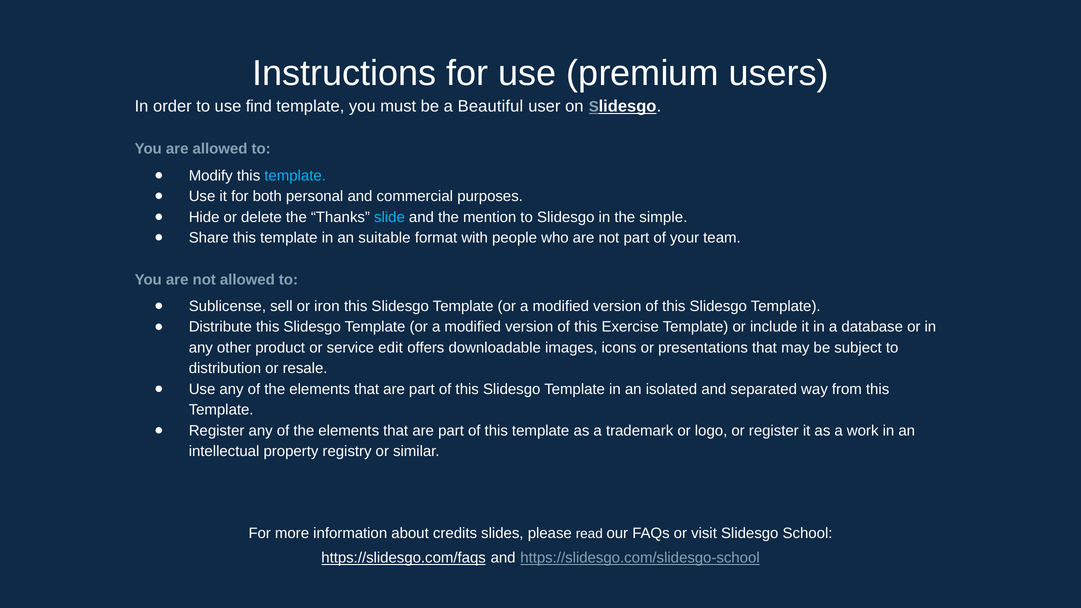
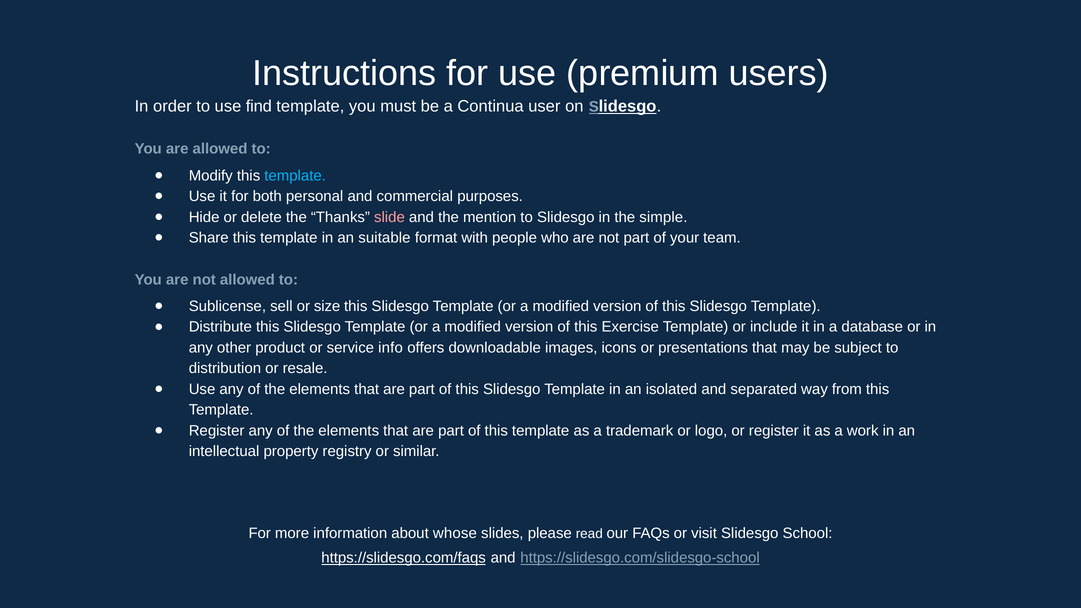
Beautiful: Beautiful -> Continua (491, 106)
slide colour: light blue -> pink (389, 217)
iron: iron -> size (327, 306)
edit: edit -> info (391, 348)
credits: credits -> whose (455, 534)
